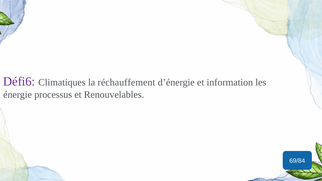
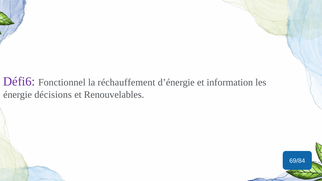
Climatiques: Climatiques -> Fonctionnel (62, 82)
processus: processus -> décisions (53, 95)
